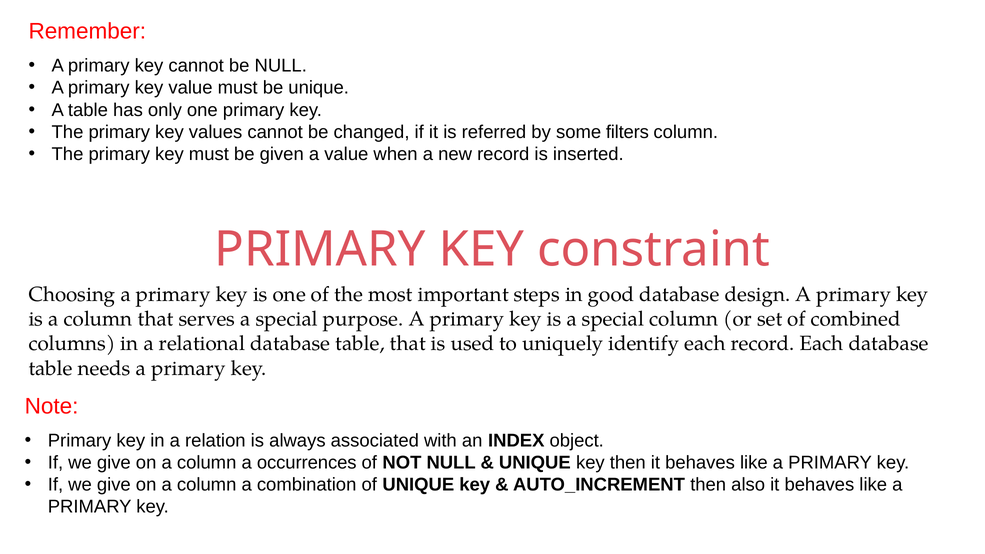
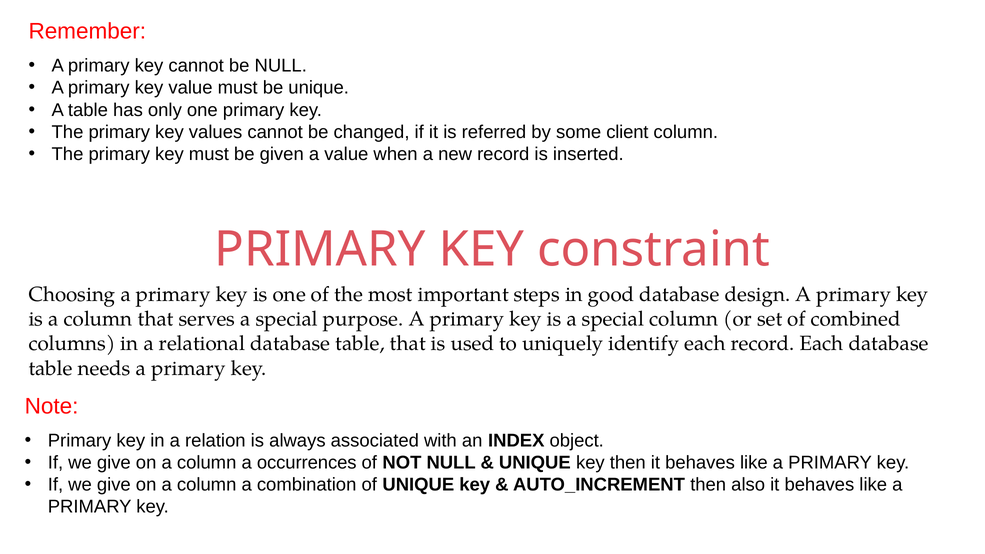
filters: filters -> client (627, 132)
